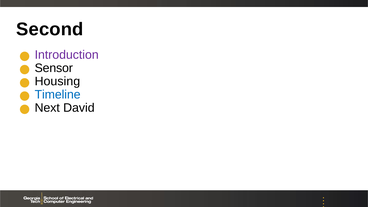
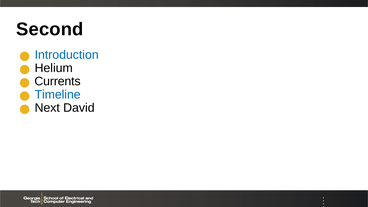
Introduction colour: purple -> blue (67, 55)
Sensor: Sensor -> Helium (54, 68)
Housing: Housing -> Currents (58, 81)
